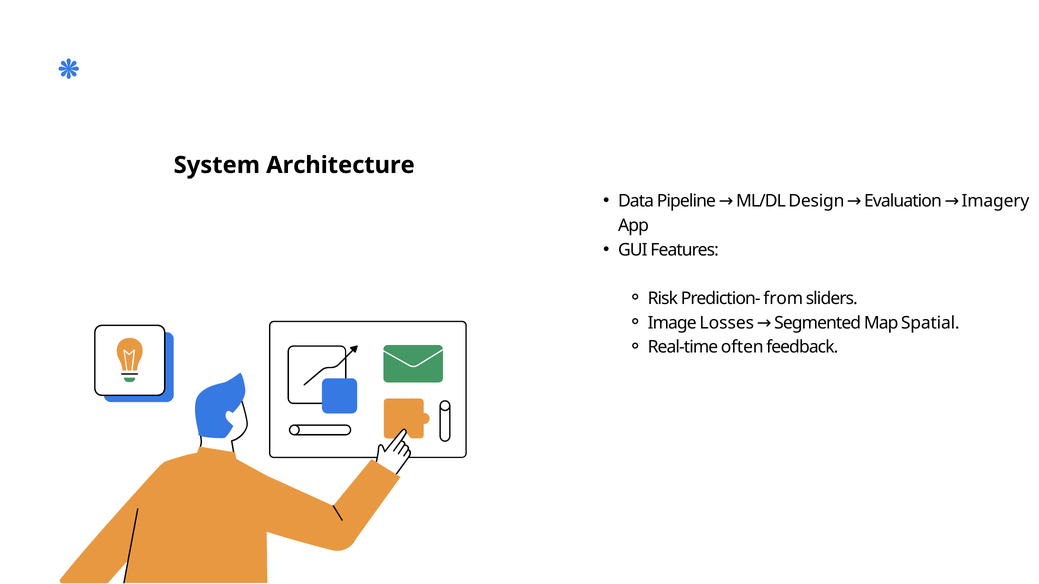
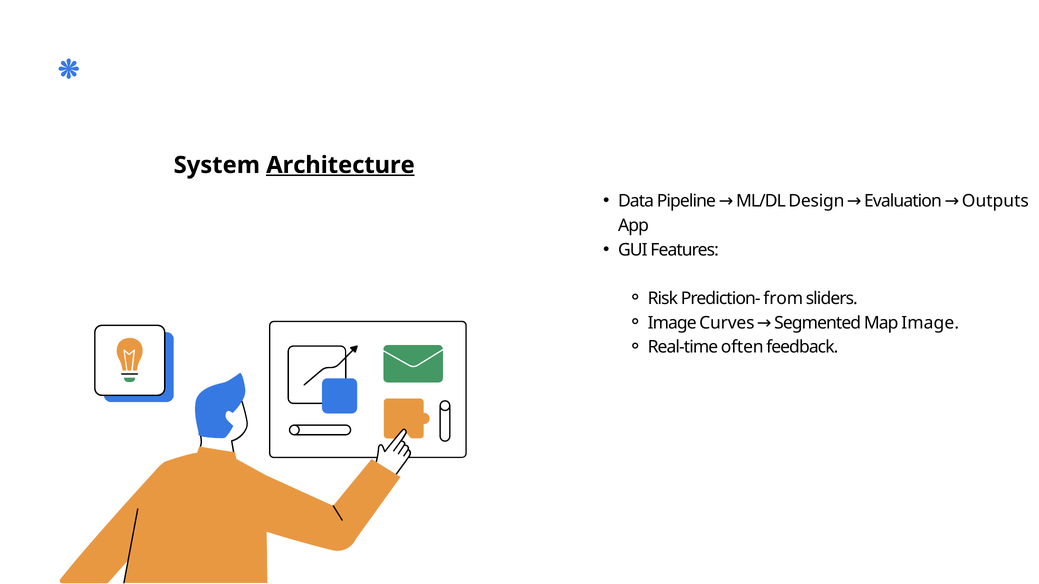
Architecture underline: none -> present (340, 165)
Imagery: Imagery -> Outputs (995, 201)
Losses: Losses -> Curves (727, 323)
Map Spatial: Spatial -> Image (930, 323)
